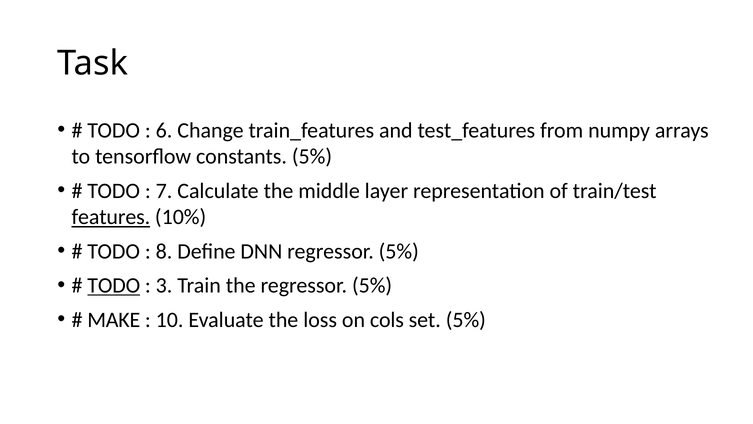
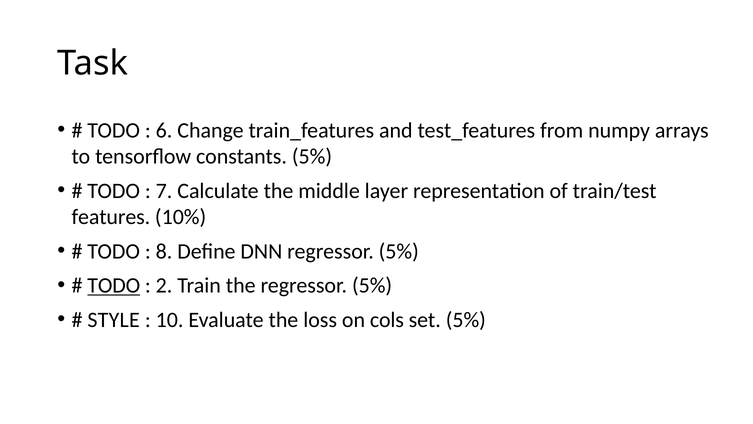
features underline: present -> none (111, 217)
3: 3 -> 2 (164, 285)
MAKE: MAKE -> STYLE (114, 319)
